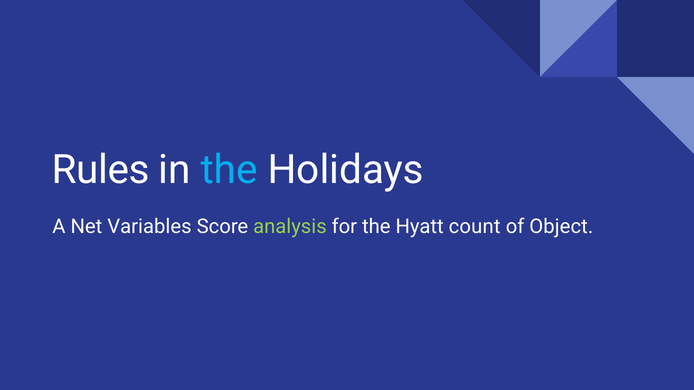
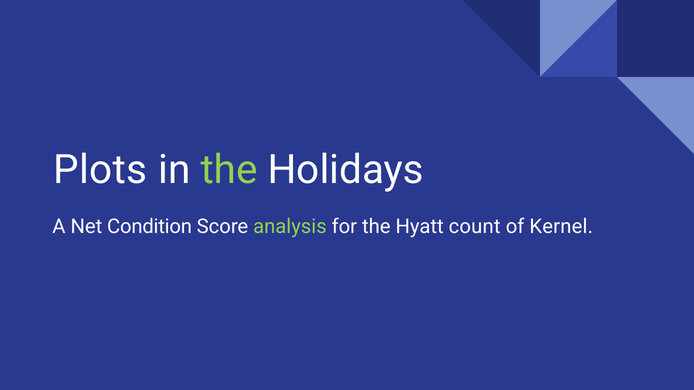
Rules: Rules -> Plots (100, 170)
the colour: light blue -> light green (229, 170)
Variables: Variables -> Condition (150, 227)
Object: Object -> Kernel (561, 227)
